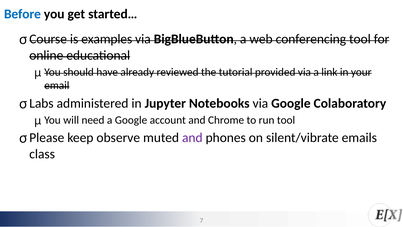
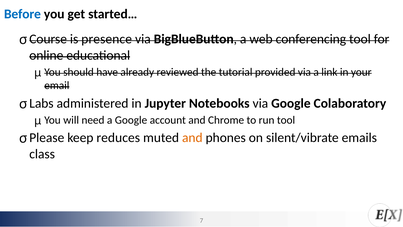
examples: examples -> presence (107, 39)
observe: observe -> reduces (118, 138)
and colour: purple -> orange (192, 138)
